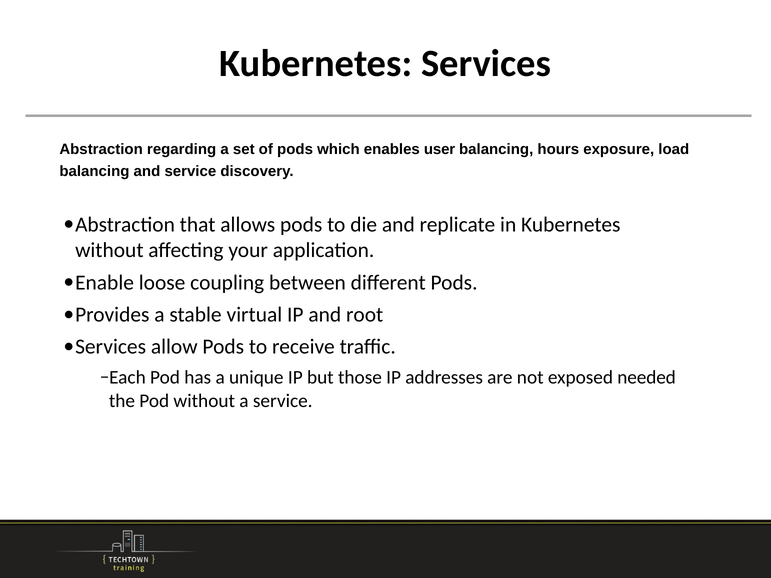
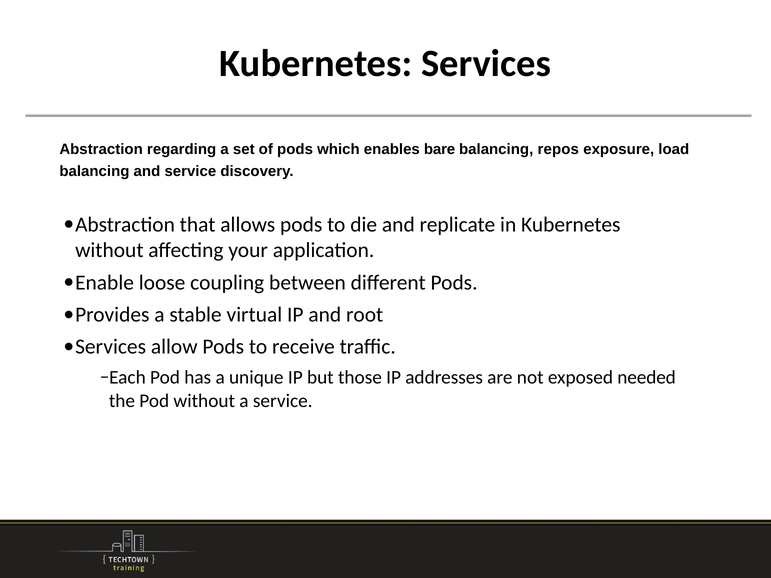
user: user -> bare (440, 150)
hours: hours -> repos (558, 150)
